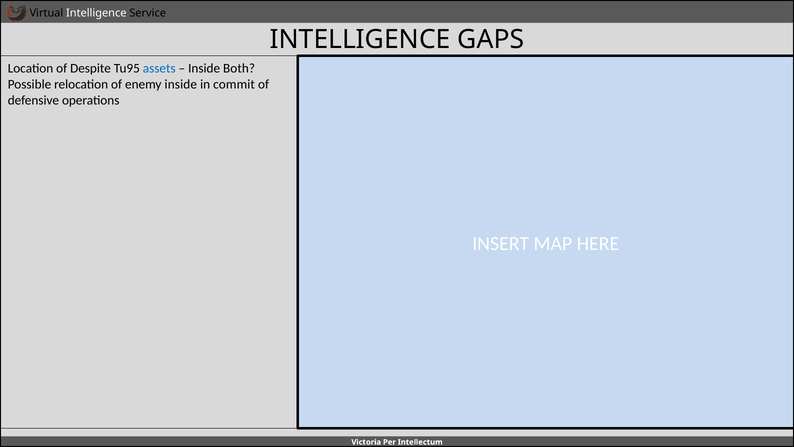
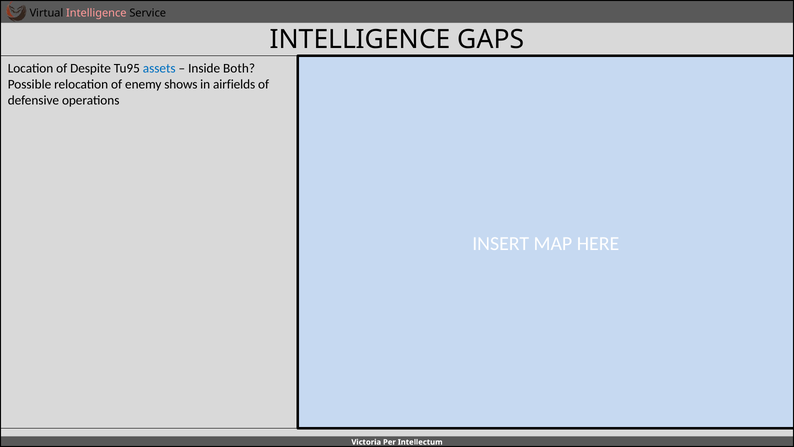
Intelligence colour: white -> pink (96, 13)
enemy inside: inside -> shows (181, 84)
commit: commit -> airfields (234, 84)
